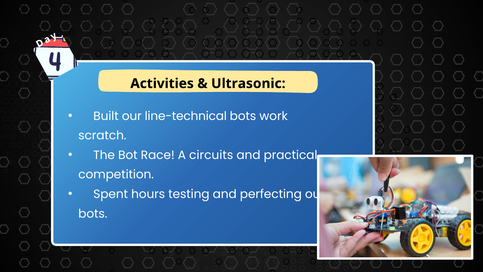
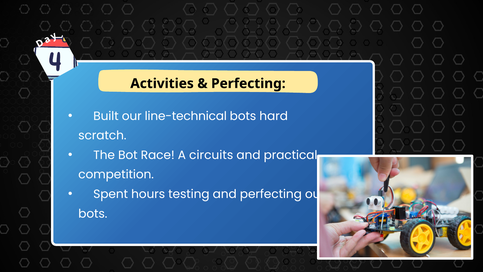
Ultrasonic: Ultrasonic -> Perfecting (248, 83)
work: work -> hard (274, 116)
